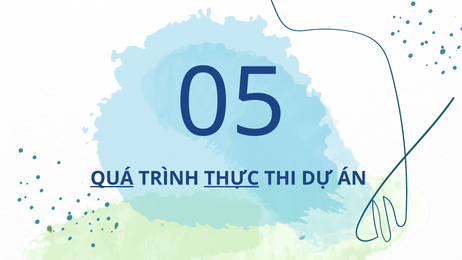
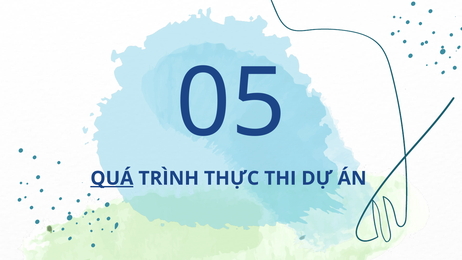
THỰC underline: present -> none (232, 178)
